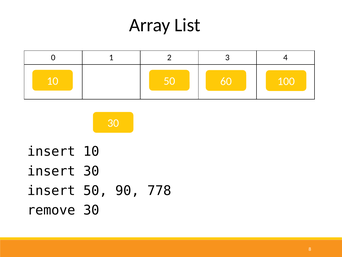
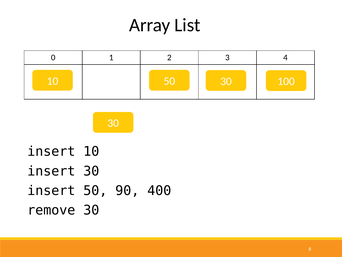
50 60: 60 -> 30 (226, 81)
778: 778 -> 400 (159, 190)
